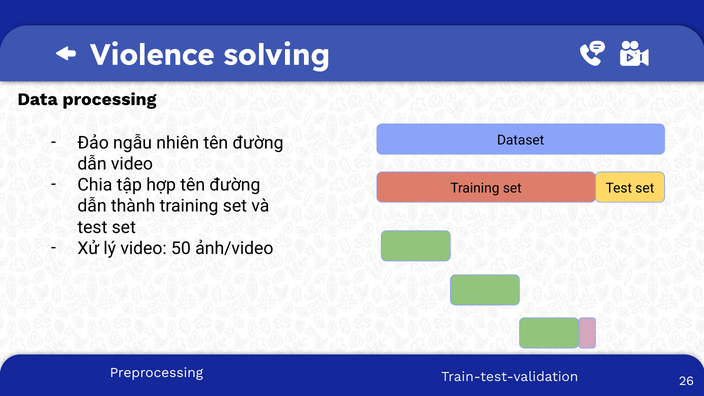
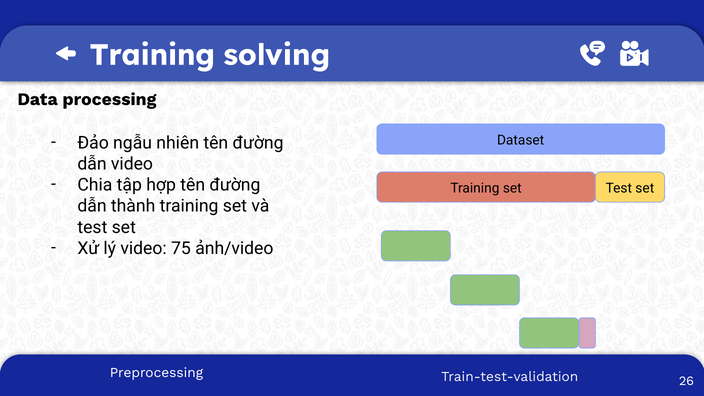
Violence: Violence -> Training (152, 55)
50: 50 -> 75 (181, 248)
